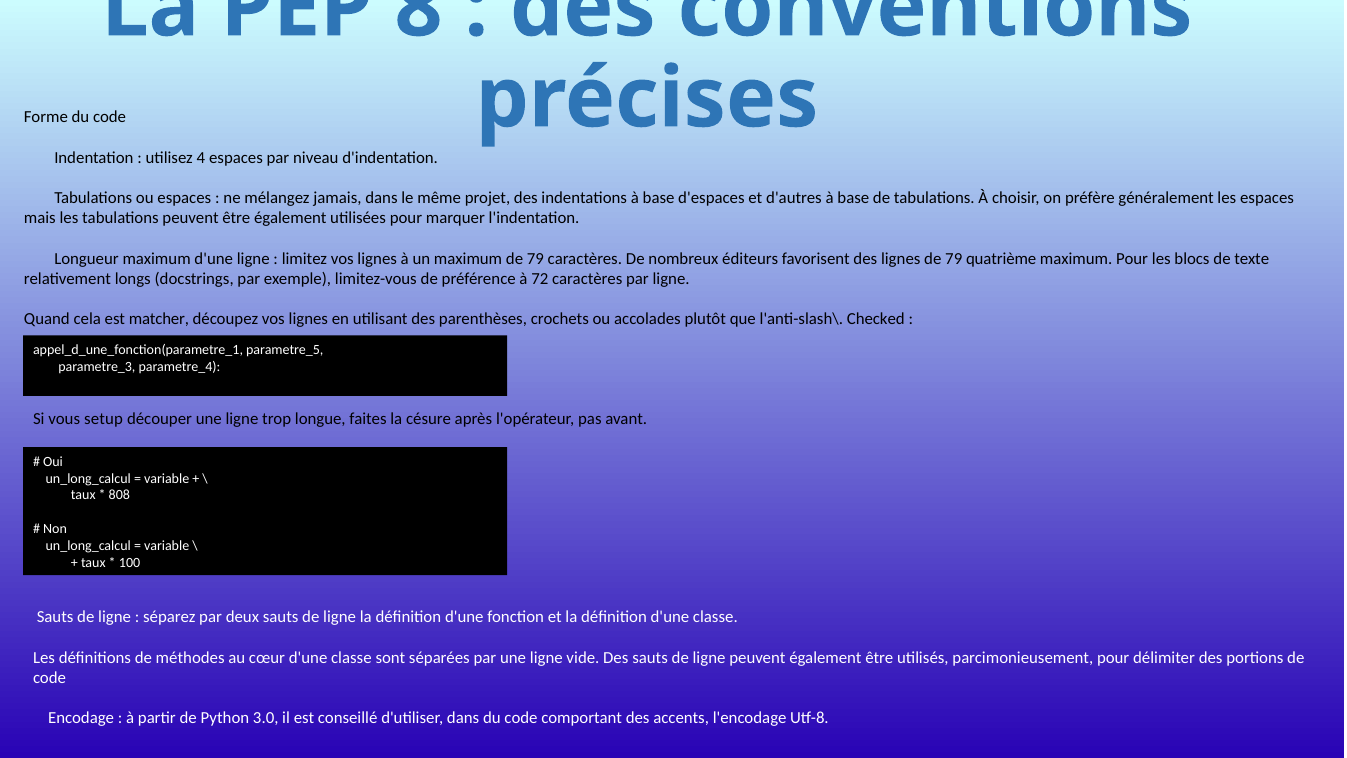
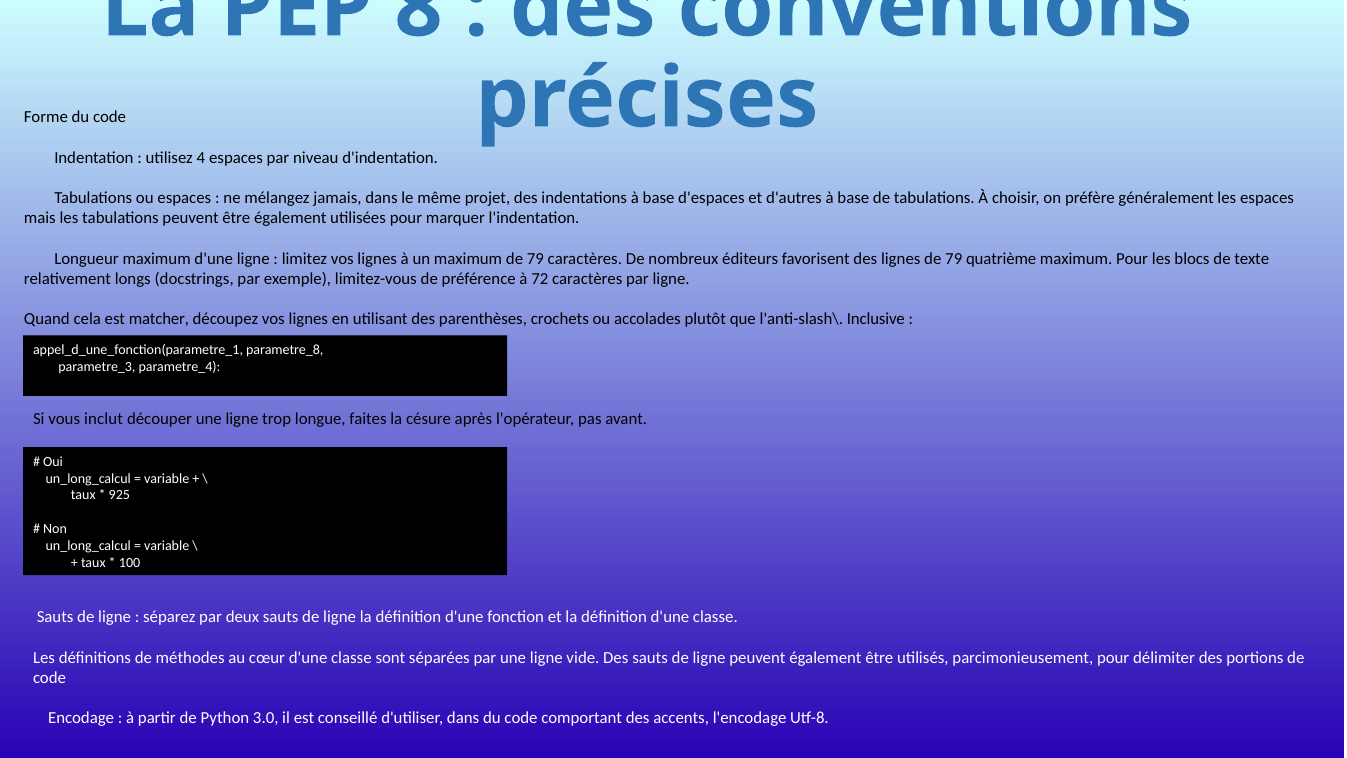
Checked: Checked -> Inclusive (876, 319)
parametre_5: parametre_5 -> parametre_8 (285, 350)
setup: setup -> inclut (103, 419)
808: 808 -> 925 (119, 495)
